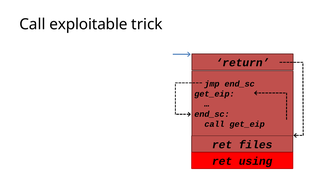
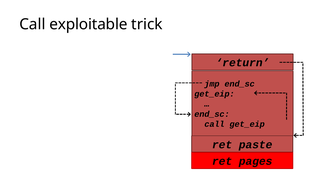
files: files -> paste (256, 145)
using: using -> pages (256, 162)
